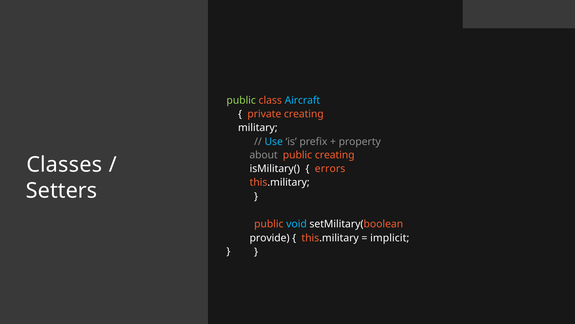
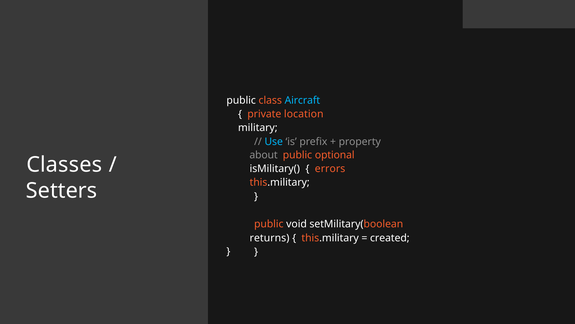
public colour: light green -> white (241, 100)
private creating: creating -> location (304, 114)
public creating: creating -> optional (335, 155)
void colour: light blue -> white (297, 224)
provide: provide -> returns (270, 238)
implicit: implicit -> created (390, 238)
